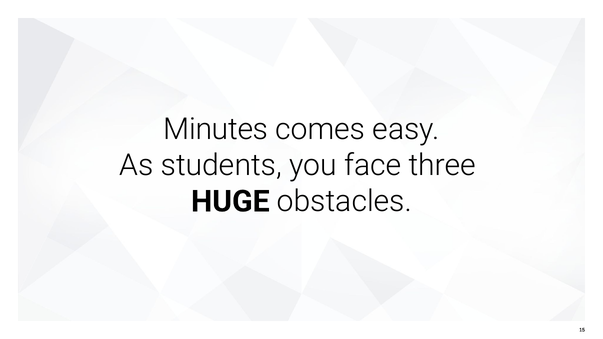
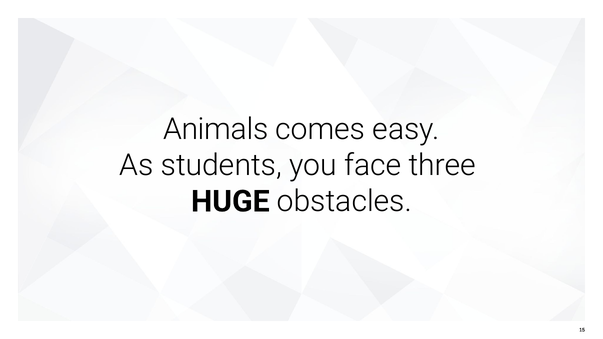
Minutes: Minutes -> Animals (216, 129)
